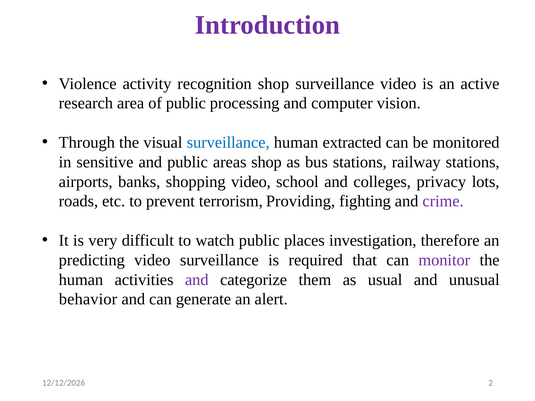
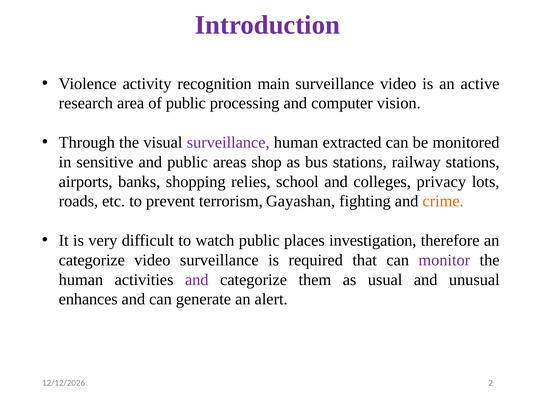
recognition shop: shop -> main (274, 84)
surveillance colour: blue -> purple (228, 143)
shopping video: video -> relies (251, 182)
Providing: Providing -> Gayashan (301, 201)
crime colour: purple -> orange (443, 201)
predicting: predicting -> categorize (92, 260)
behavior: behavior -> enhances (88, 299)
